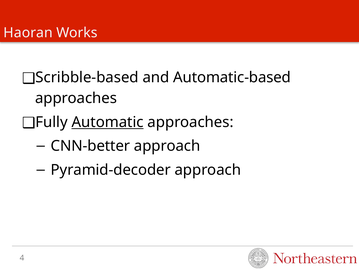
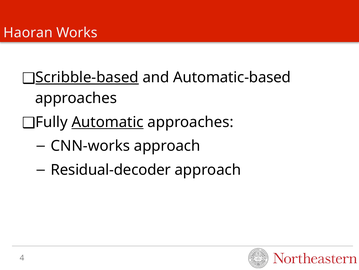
Scribble-based underline: none -> present (87, 77)
CNN-better: CNN-better -> CNN-works (90, 146)
Pyramid-decoder: Pyramid-decoder -> Residual-decoder (111, 169)
